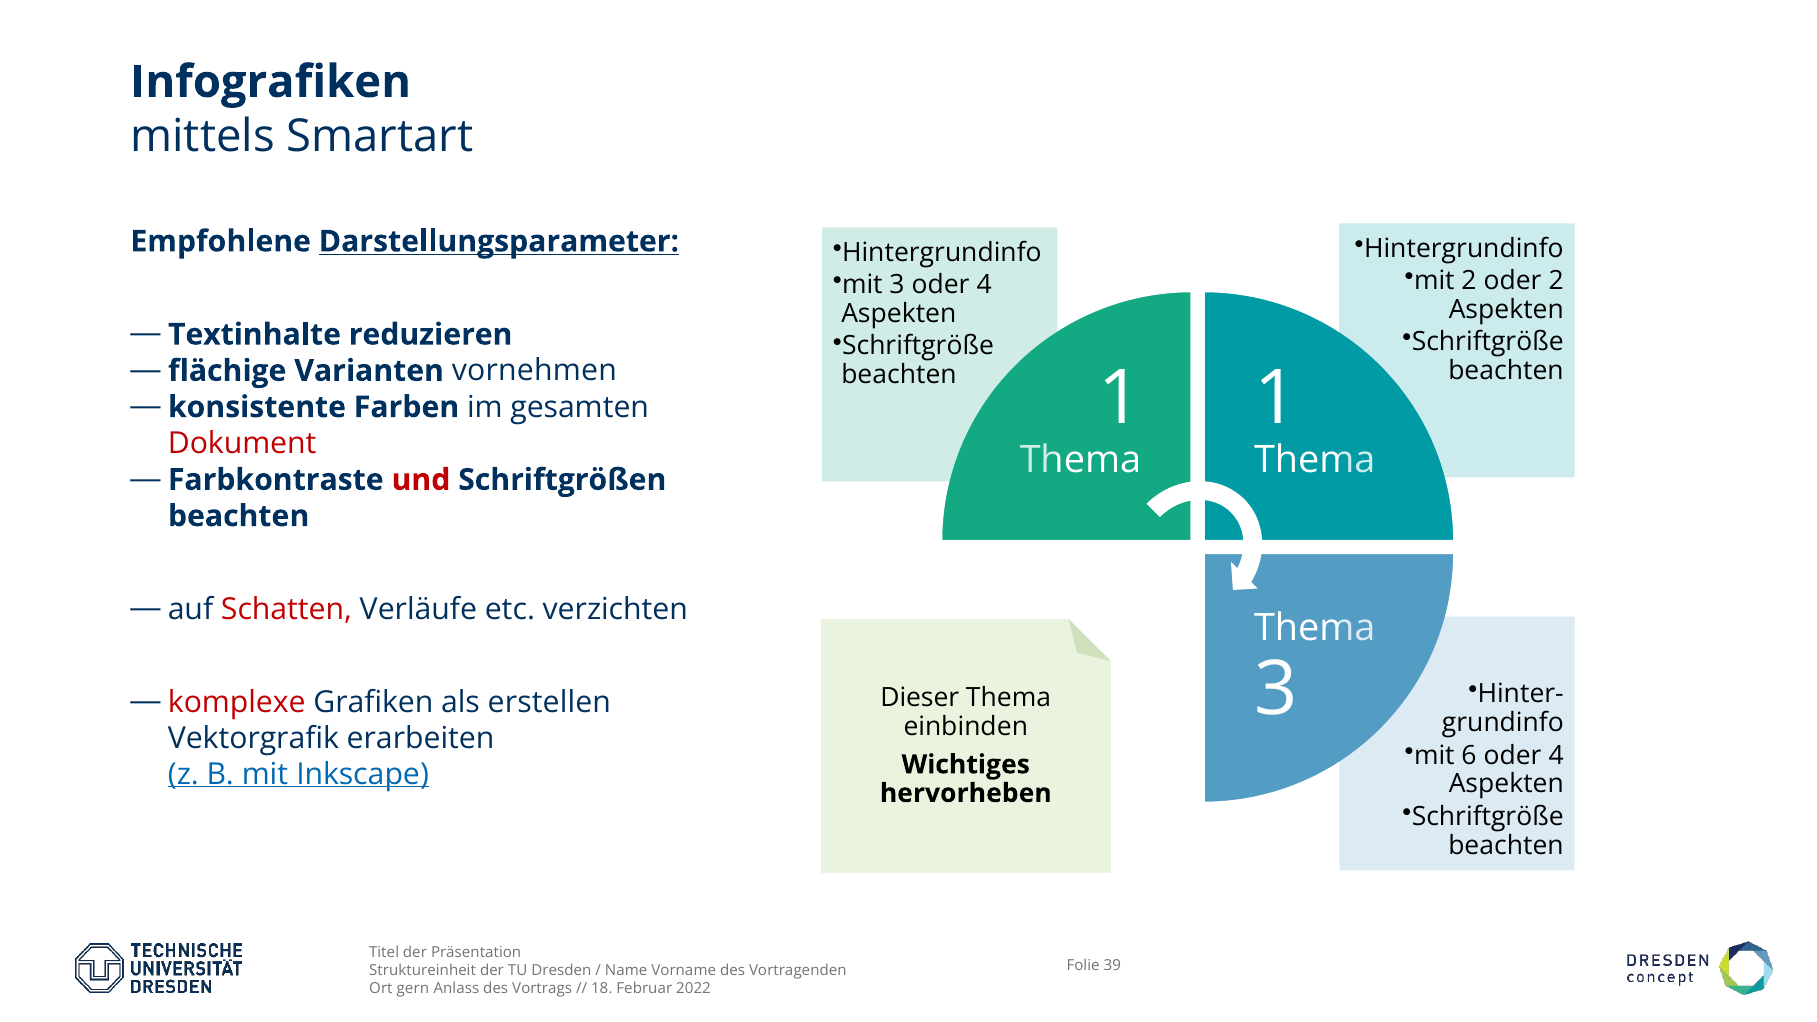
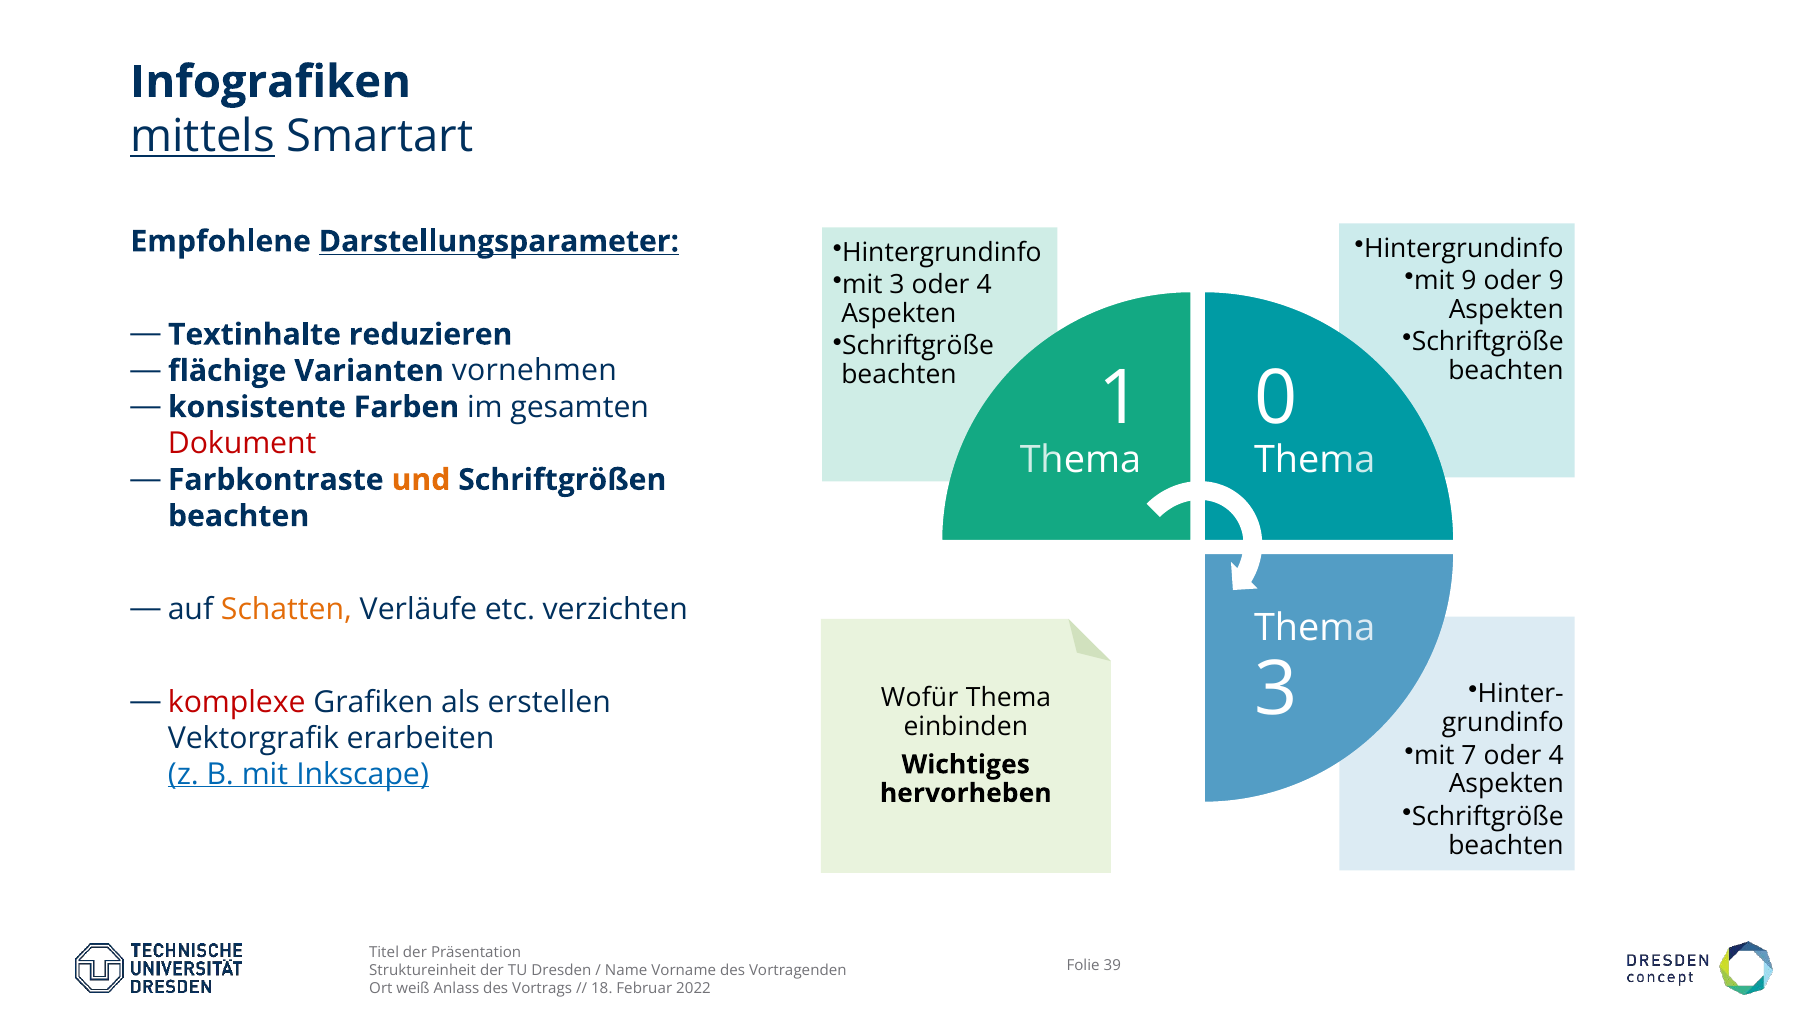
mittels underline: none -> present (203, 137)
mit 2: 2 -> 9 (1469, 281)
oder 2: 2 -> 9 (1556, 281)
beachten 1: 1 -> 0 (1276, 399)
und colour: red -> orange (421, 480)
Schatten colour: red -> orange (286, 609)
Dieser: Dieser -> Wofür (920, 698)
6: 6 -> 7 (1469, 755)
gern: gern -> weiß (413, 989)
